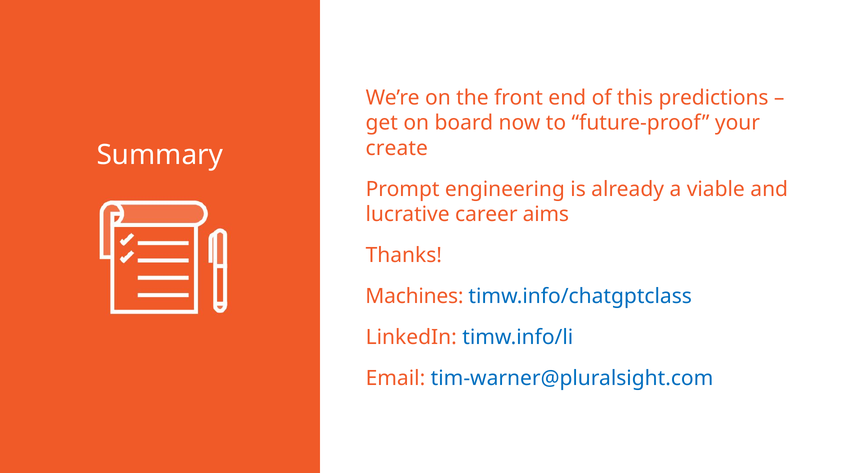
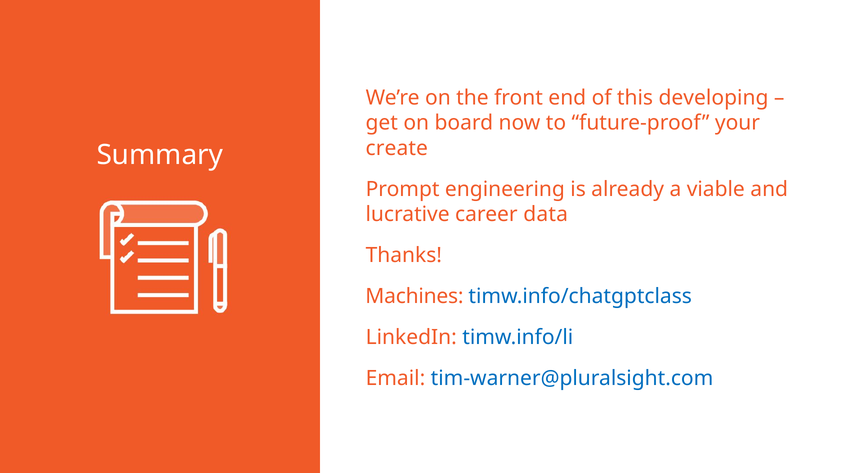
predictions: predictions -> developing (714, 98)
aims: aims -> data (546, 215)
